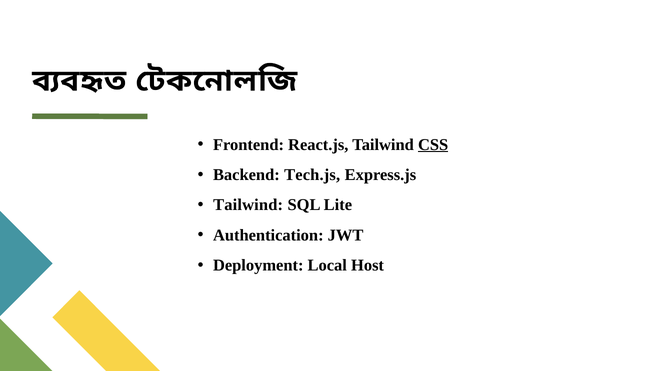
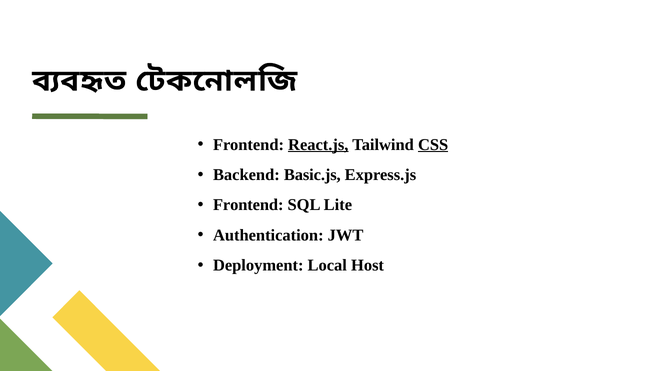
React.js underline: none -> present (318, 144)
Tech.js: Tech.js -> Basic.js (312, 175)
Tailwind: Tailwind -> Frontend (248, 205)
